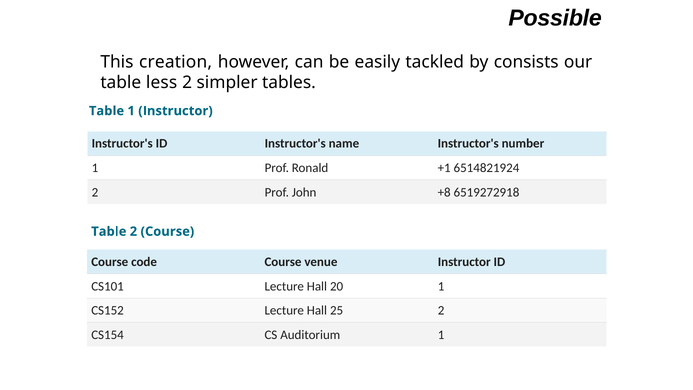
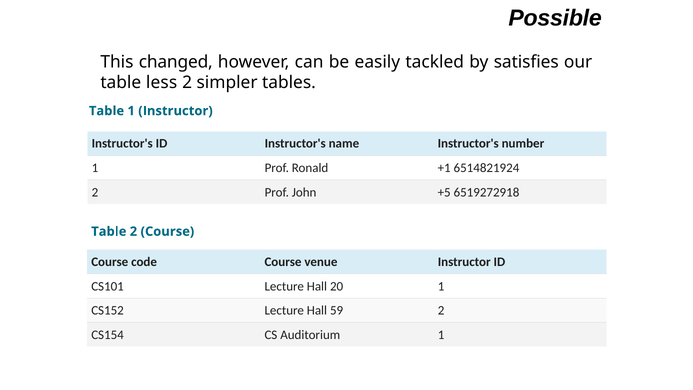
creation: creation -> changed (176, 62)
consists: consists -> satisfies (526, 62)
+8: +8 -> +5 (444, 192)
25: 25 -> 59 (337, 310)
